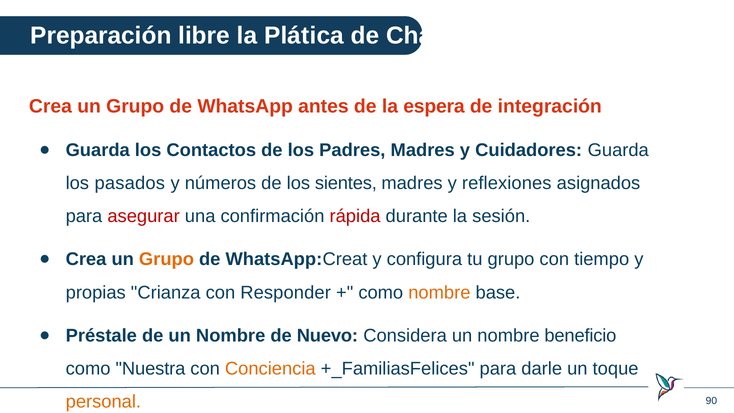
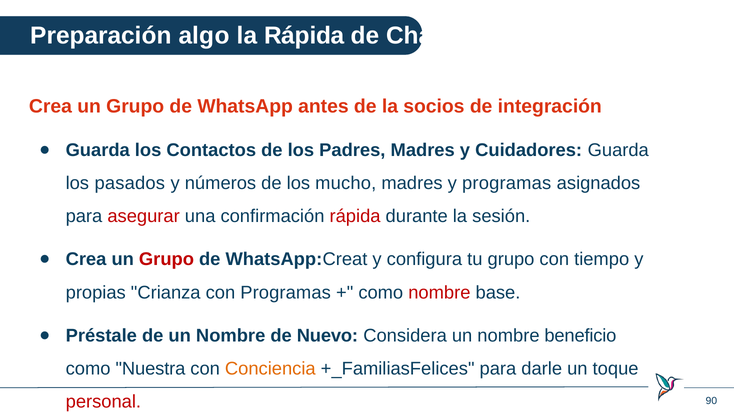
libre: libre -> algo (204, 36)
la Plática: Plática -> Rápida (304, 36)
espera: espera -> socios (434, 106)
sientes: sientes -> mucho (346, 183)
y reflexiones: reflexiones -> programas (507, 183)
Grupo colour: orange -> red (166, 259)
con Responder: Responder -> Programas (286, 292)
nombre colour: orange -> red (439, 292)
personal colour: orange -> red (103, 402)
